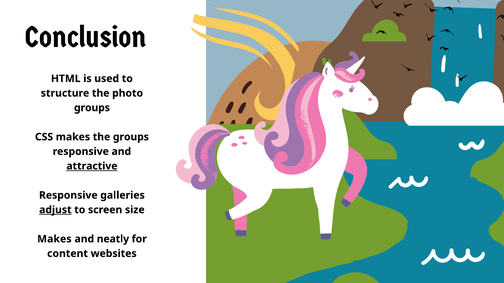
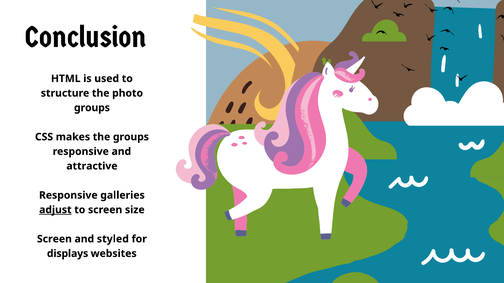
attractive underline: present -> none (92, 166)
Makes: Makes -> Screen (54, 239)
neatly: neatly -> styled (113, 239)
content: content -> displays (68, 254)
